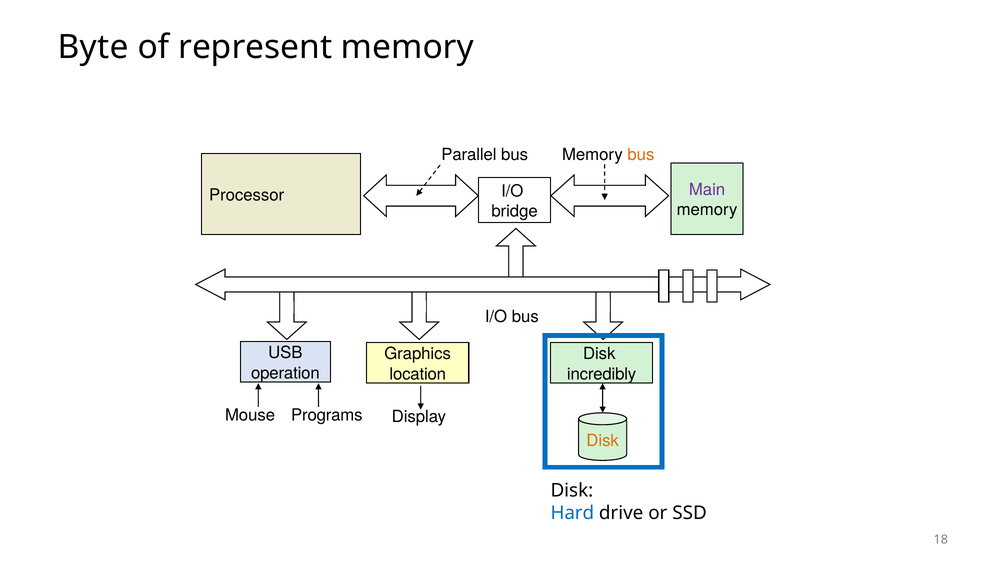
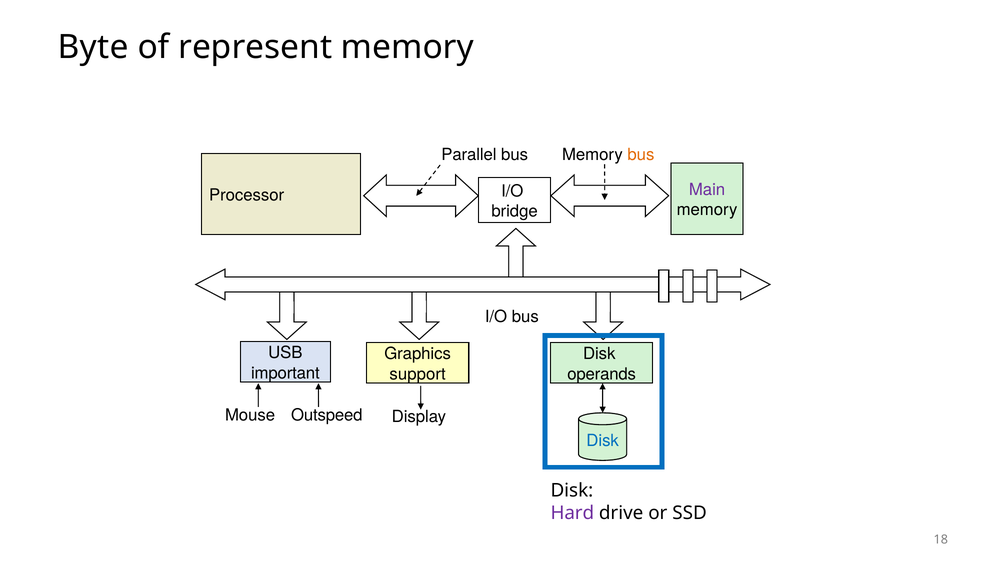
operation: operation -> important (285, 373)
location: location -> support (418, 374)
incredibly: incredibly -> operands (602, 374)
Programs: Programs -> Outspeed (327, 415)
Disk colour: orange -> blue (603, 441)
Hard colour: blue -> purple (572, 513)
